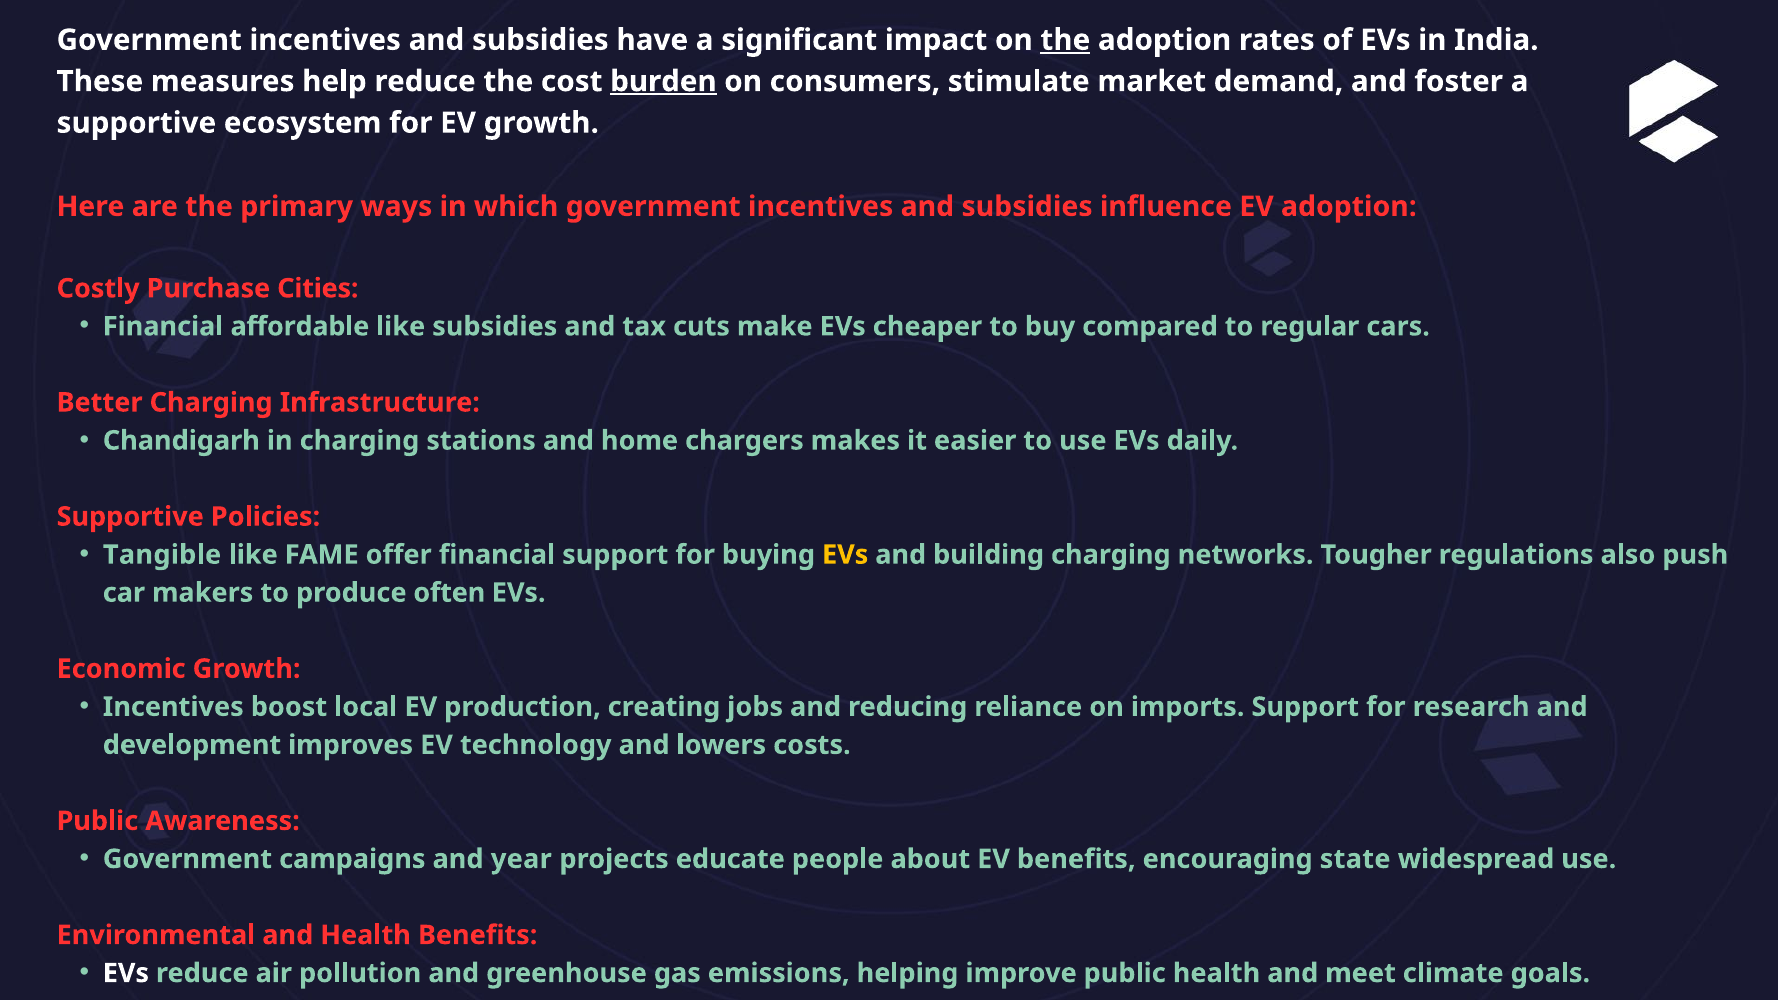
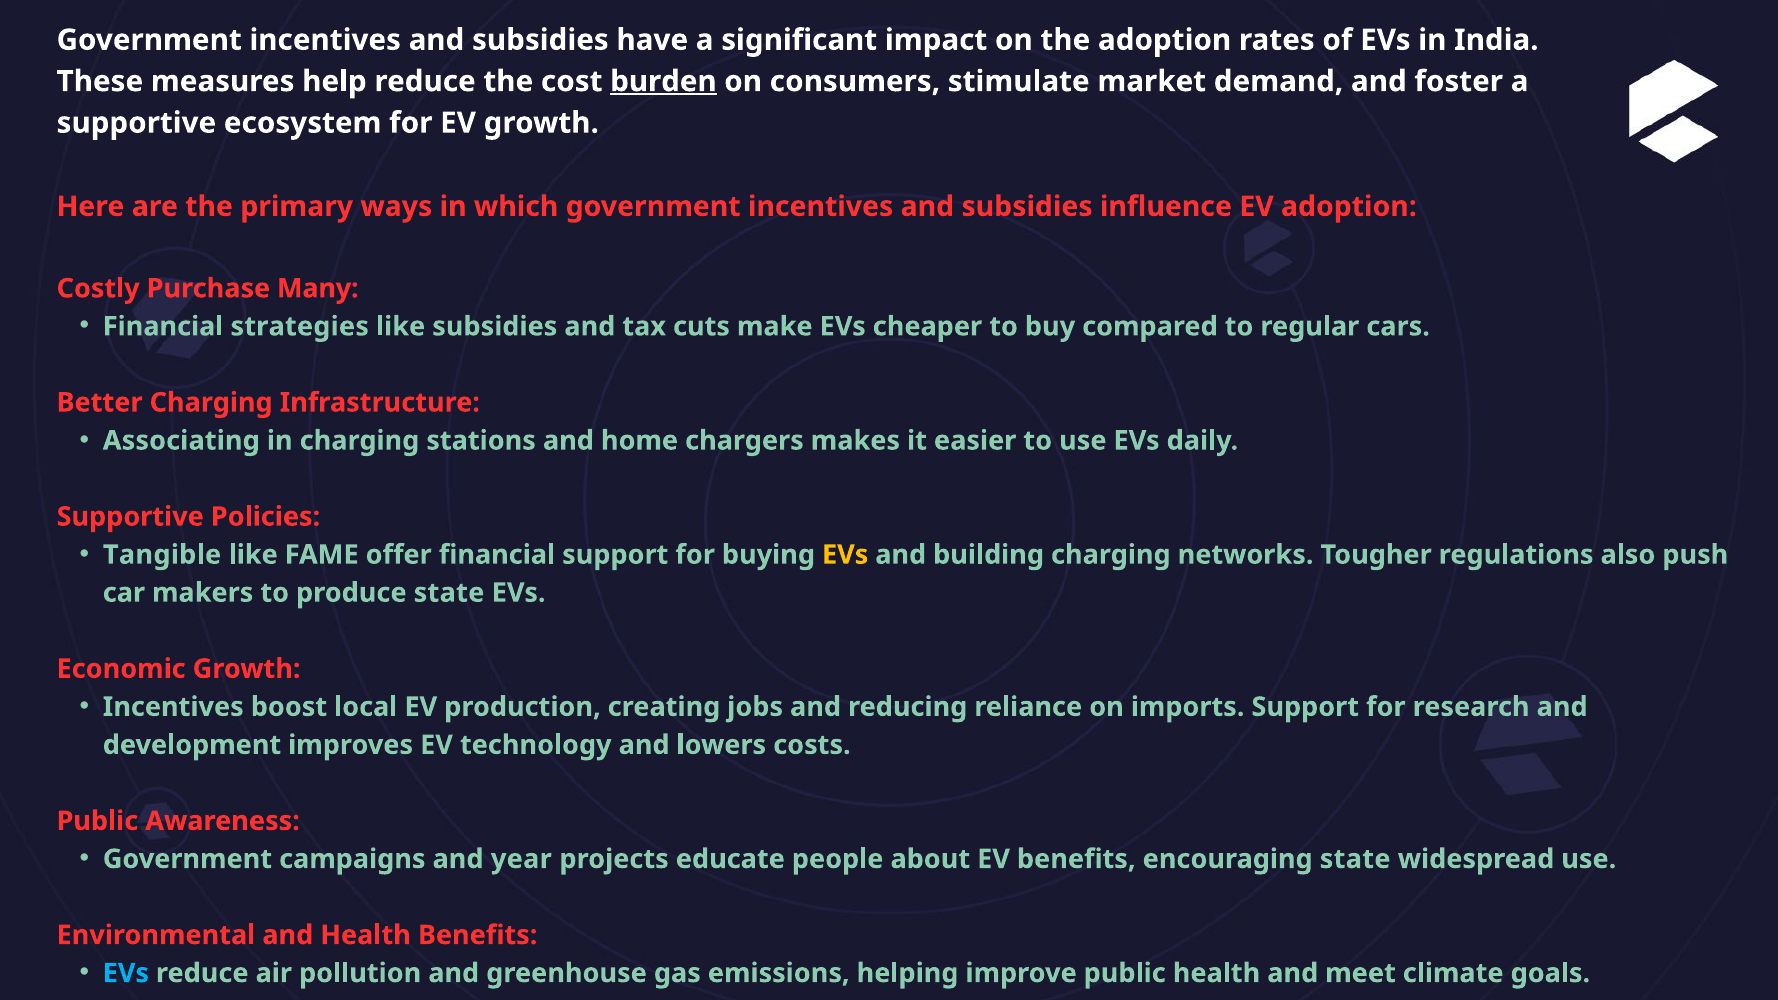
the underline: present -> none (1065, 40)
Cities: Cities -> Many (318, 289)
affordable: affordable -> strategies (300, 327)
Chandigarh: Chandigarh -> Associating (181, 441)
produce often: often -> state (449, 593)
EVs colour: white -> light blue (126, 973)
